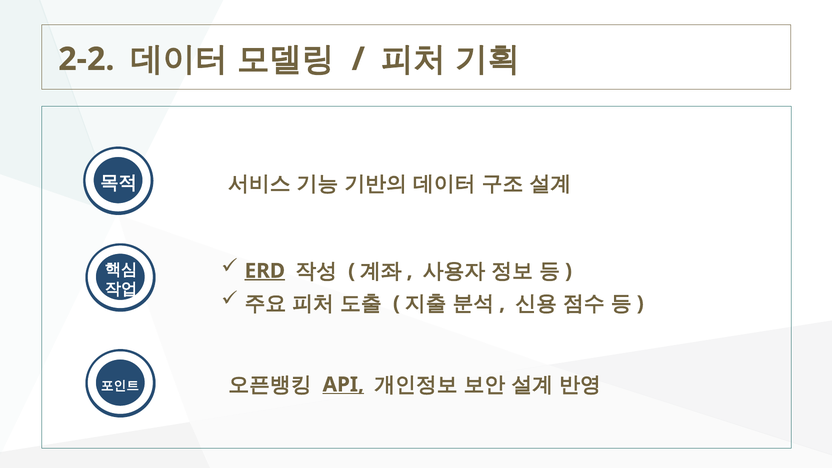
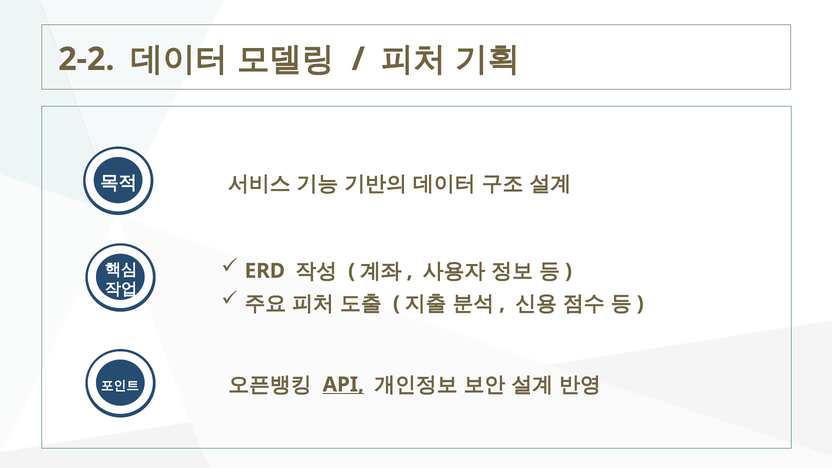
ERD underline: present -> none (265, 271)
